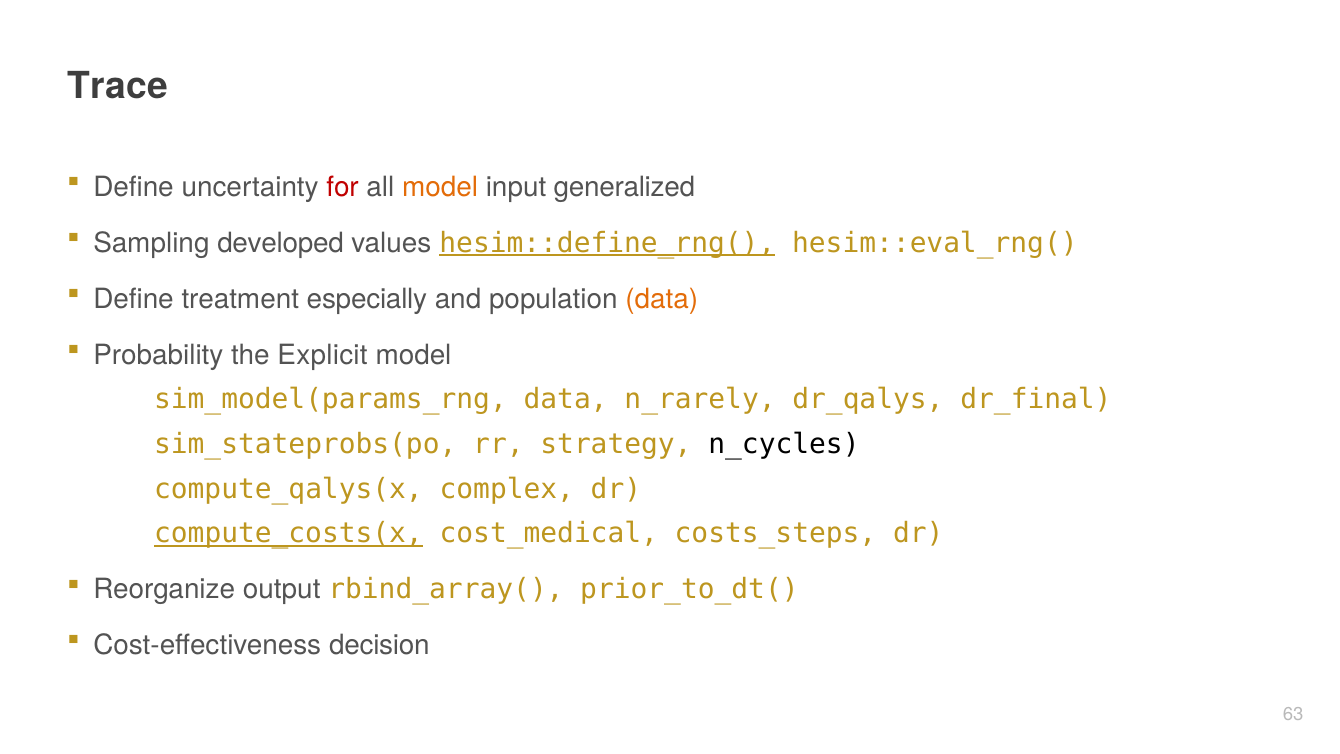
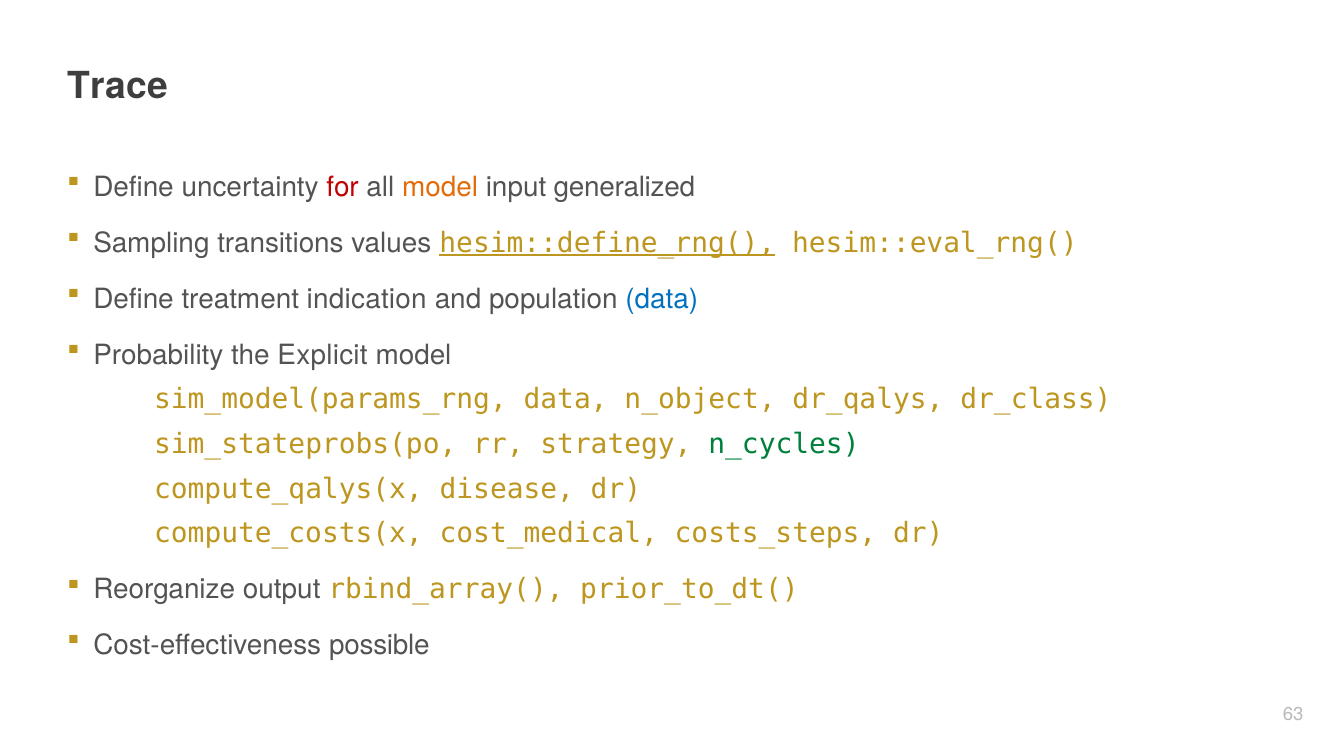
developed: developed -> transitions (280, 243)
especially: especially -> indication (367, 299)
data colour: orange -> blue (662, 299)
n_rarely: n_rarely -> n_object (700, 399)
dr_final: dr_final -> dr_class (1036, 399)
n_cycles colour: black -> green (784, 444)
complex: complex -> disease (507, 489)
compute_costs(x underline: present -> none (288, 534)
decision: decision -> possible (379, 645)
